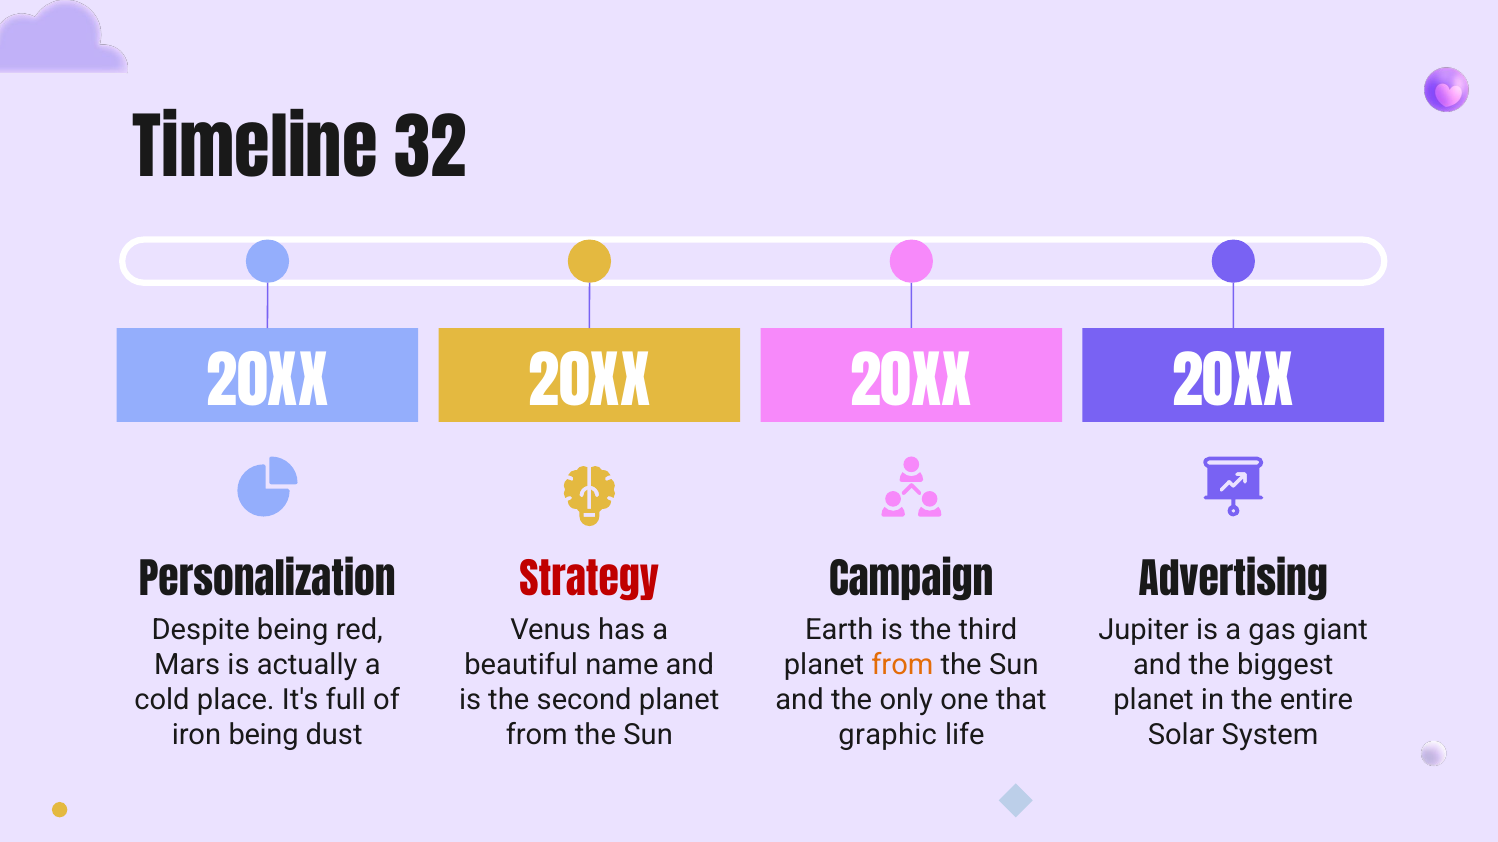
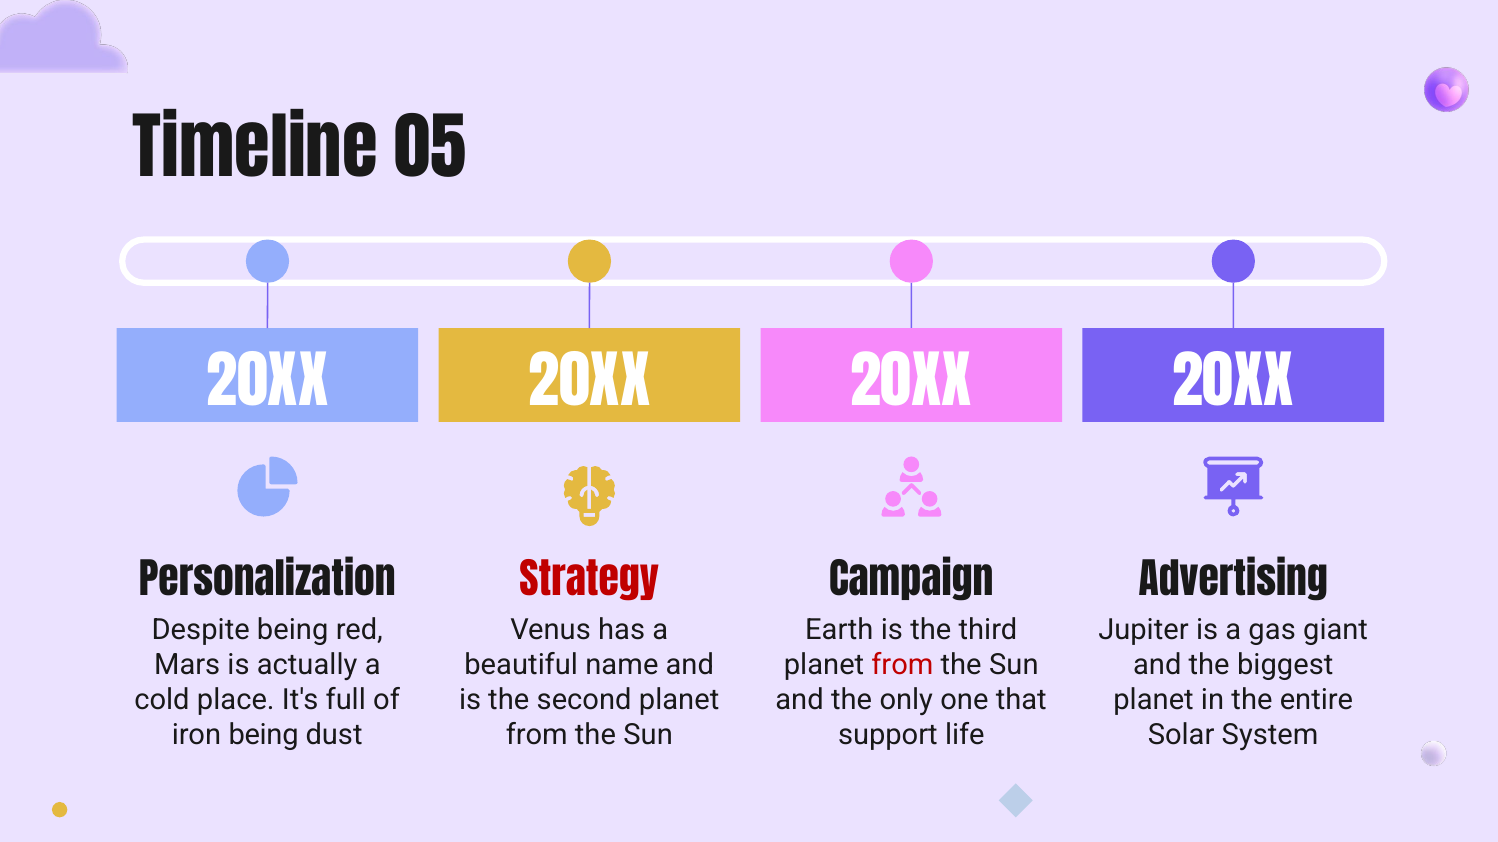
32: 32 -> 05 (431, 152)
from colour: orange -> red (902, 665)
graphic: graphic -> support (888, 735)
